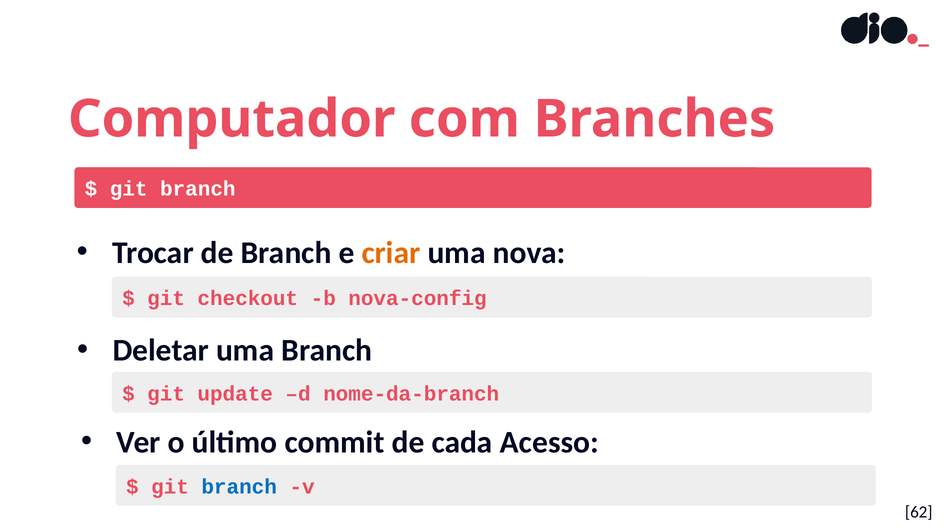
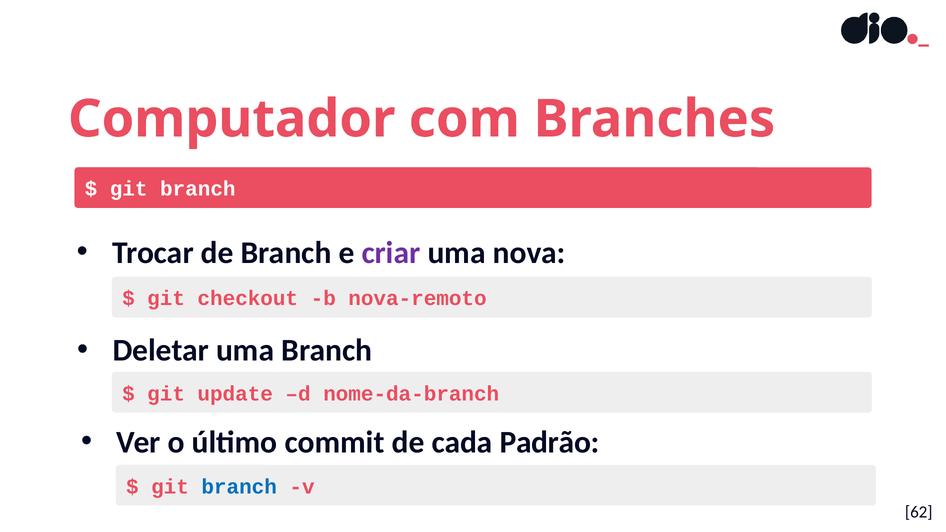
criar colour: orange -> purple (391, 253)
nova-config: nova-config -> nova-remoto (417, 299)
Acesso: Acesso -> Padrão (550, 442)
